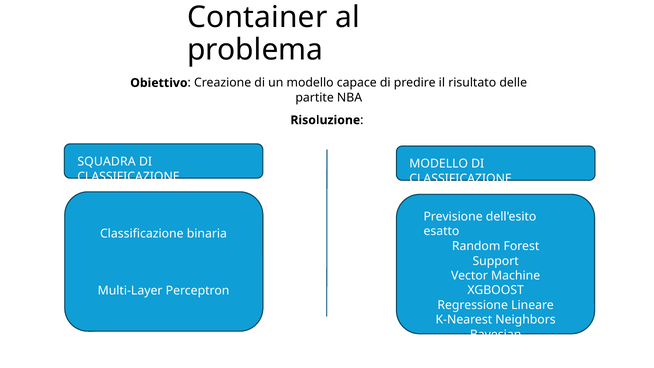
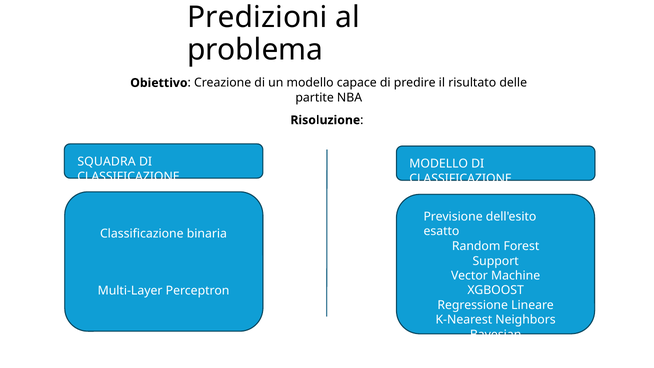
Container: Container -> Predizioni (257, 17)
